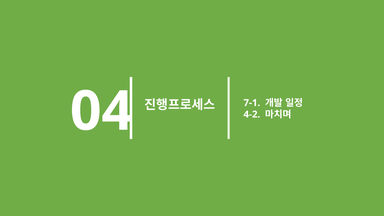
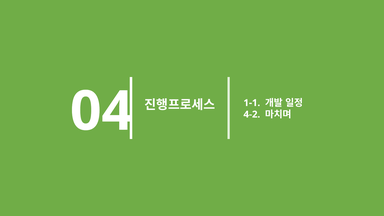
7-1: 7-1 -> 1-1 (252, 103)
